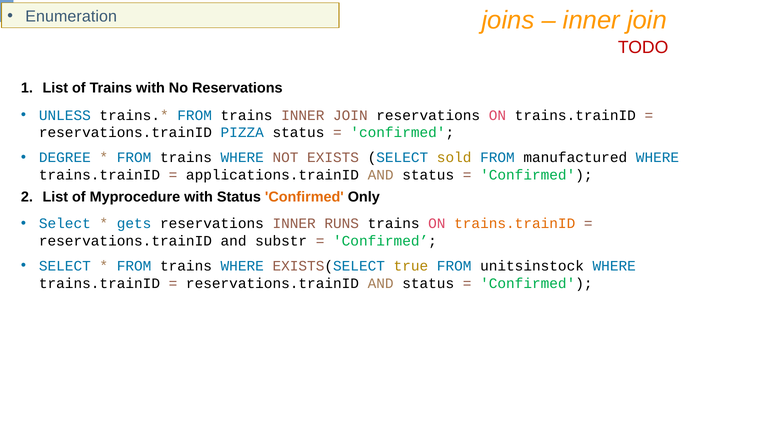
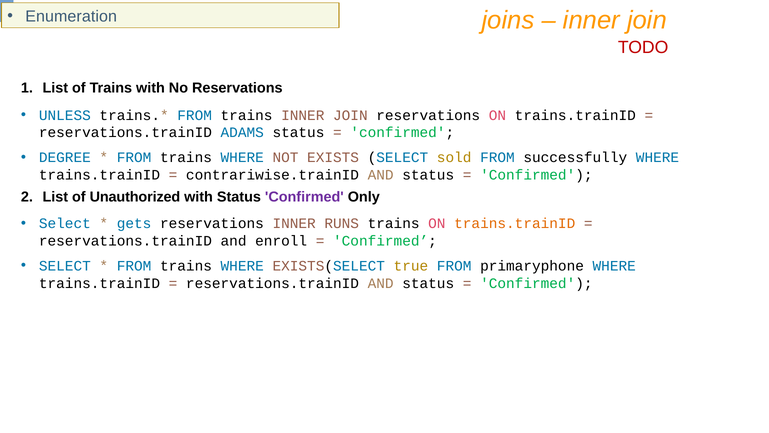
PIZZA: PIZZA -> ADAMS (242, 133)
manufactured: manufactured -> successfully (575, 157)
applications.trainID: applications.trainID -> contrariwise.trainID (273, 175)
Myprocedure: Myprocedure -> Unauthorized (135, 197)
Confirmed colour: orange -> purple (304, 197)
substr: substr -> enroll (281, 241)
unitsinstock: unitsinstock -> primaryphone (532, 266)
